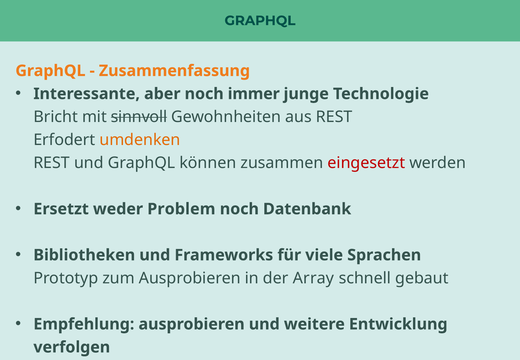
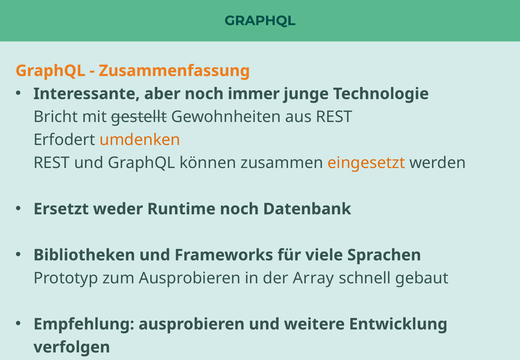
sinnvoll: sinnvoll -> gestellt (139, 117)
eingesetzt colour: red -> orange (366, 163)
Problem: Problem -> Runtime (181, 209)
